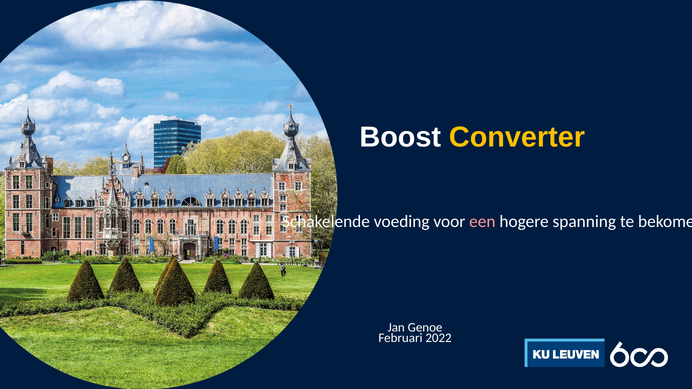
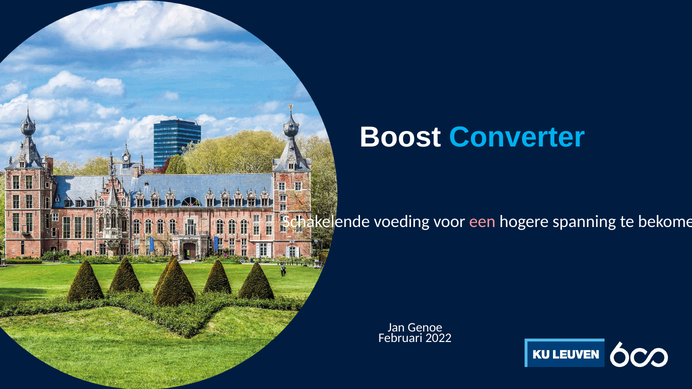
Converter colour: yellow -> light blue (517, 137)
